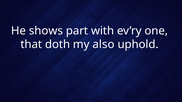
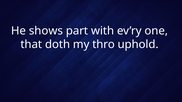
also: also -> thro (104, 45)
